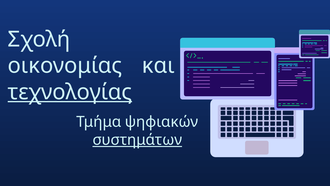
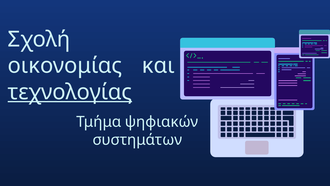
συστημάτων underline: present -> none (137, 140)
